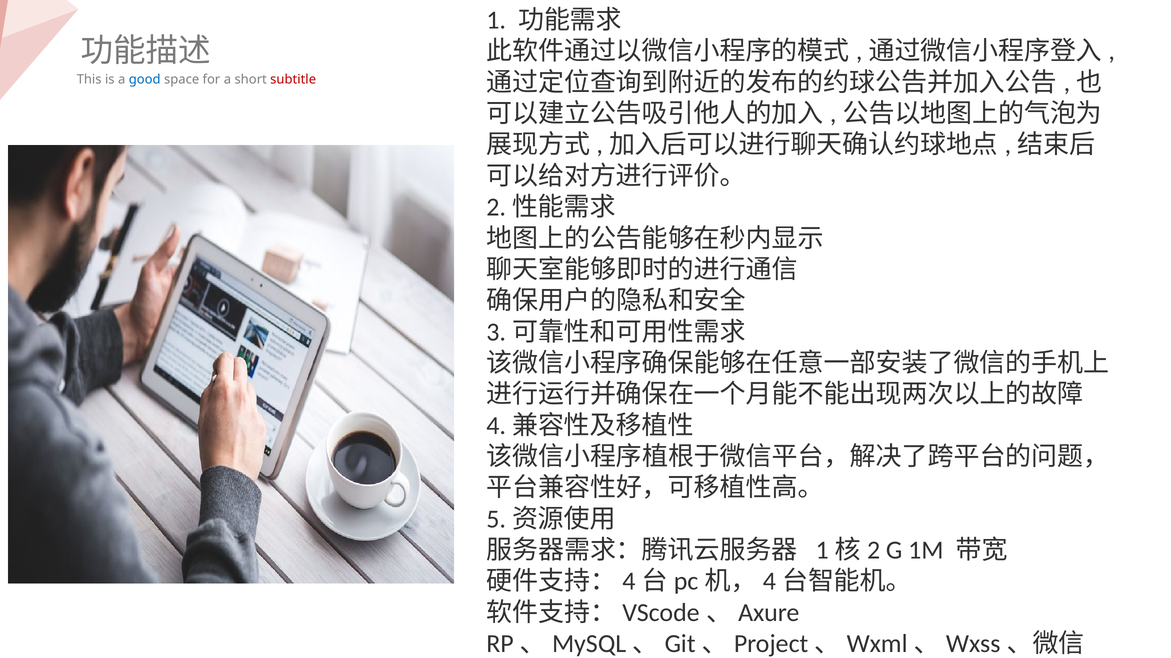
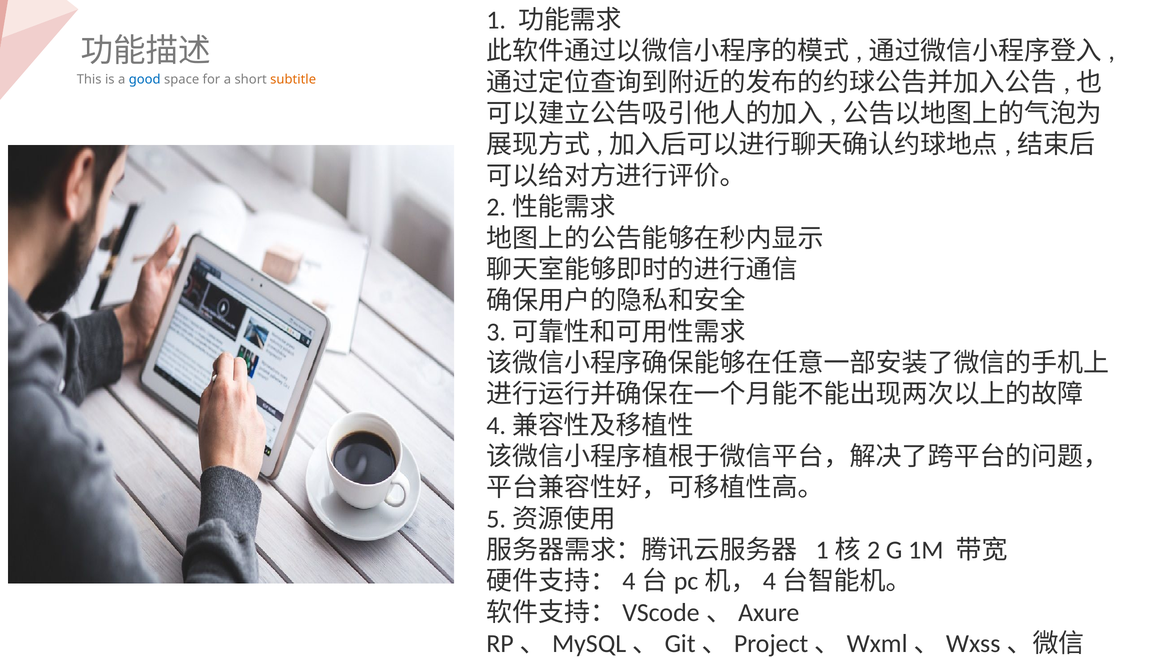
subtitle colour: red -> orange (293, 80)
